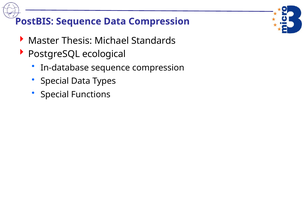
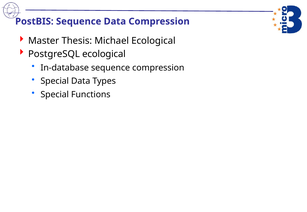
Michael Standards: Standards -> Ecological (153, 41)
